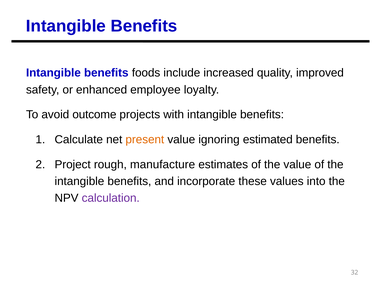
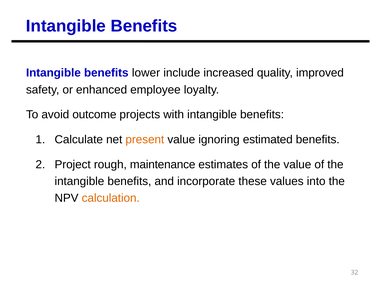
foods: foods -> lower (146, 73)
manufacture: manufacture -> maintenance (163, 164)
calculation colour: purple -> orange (111, 198)
